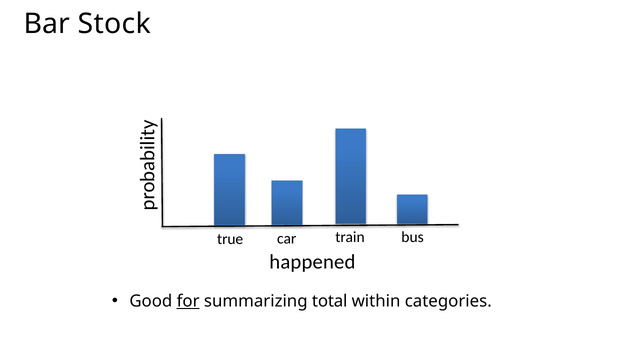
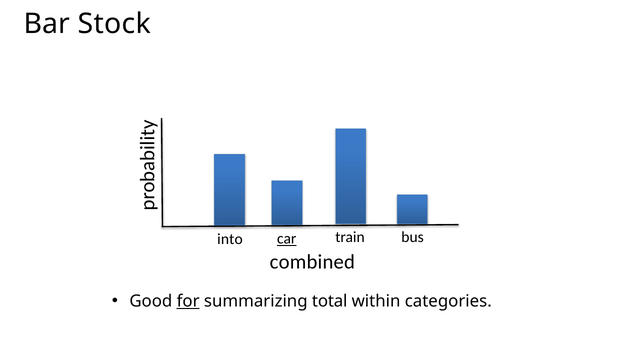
car underline: none -> present (287, 239)
true: true -> into (230, 239)
happened: happened -> combined (312, 262)
